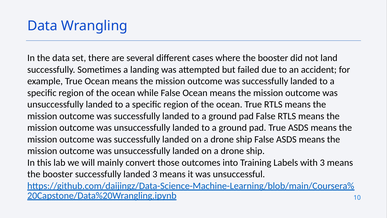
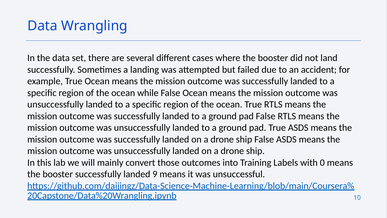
with 3: 3 -> 0 (322, 162)
landed 3: 3 -> 9 (155, 174)
